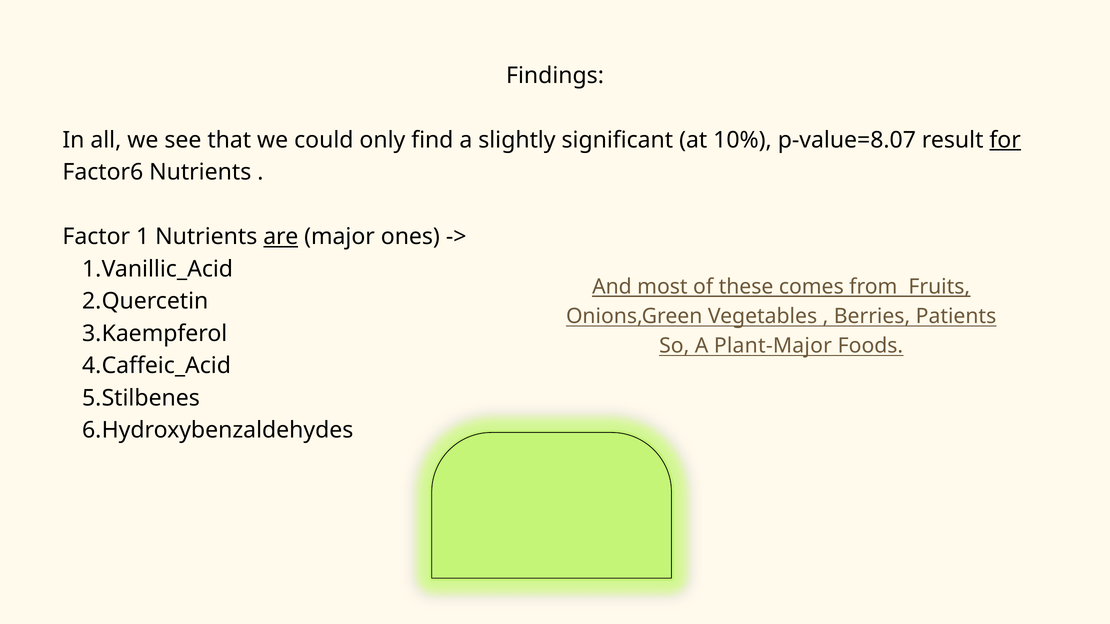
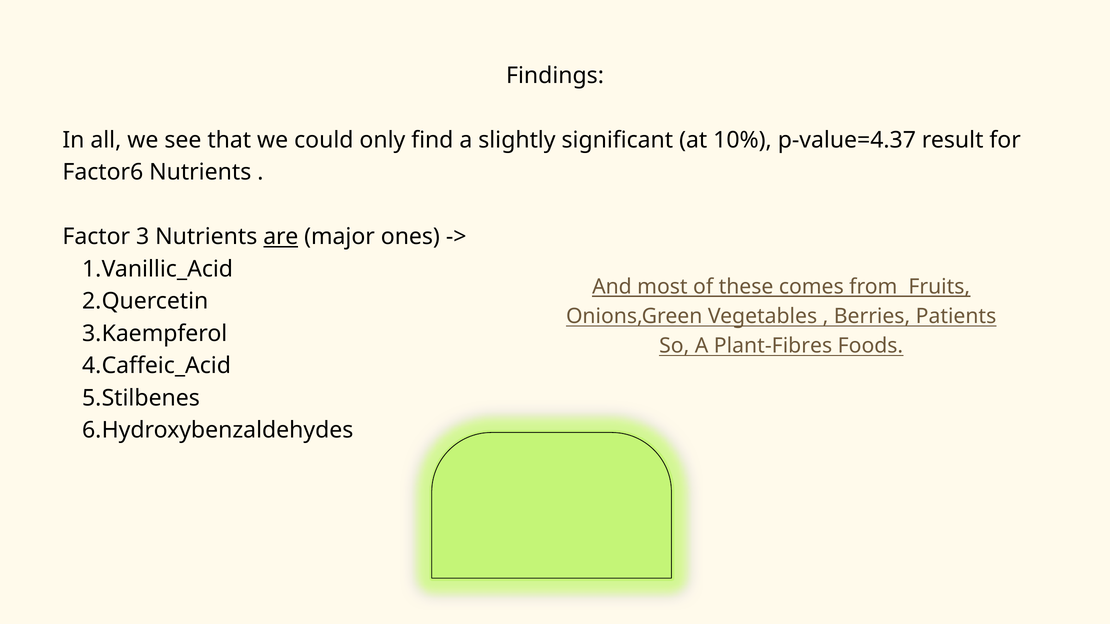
p-value=8.07: p-value=8.07 -> p-value=4.37 (847, 140)
for underline: present -> none (1005, 140)
1: 1 -> 3 (143, 237)
Plant-Major: Plant-Major -> Plant-Fibres (773, 346)
